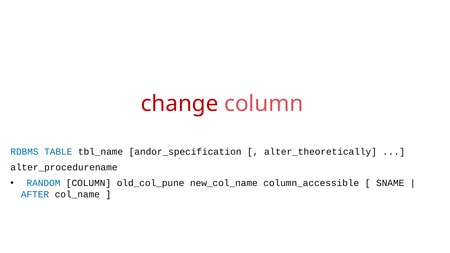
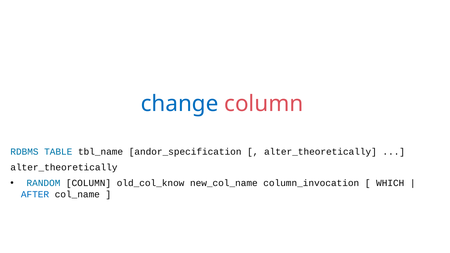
change colour: red -> blue (180, 104)
alter_procedurename: alter_procedurename -> alter_theoretically (64, 167)
old_col_pune: old_col_pune -> old_col_know (151, 183)
column_accessible: column_accessible -> column_invocation (311, 183)
SNAME: SNAME -> WHICH (390, 183)
